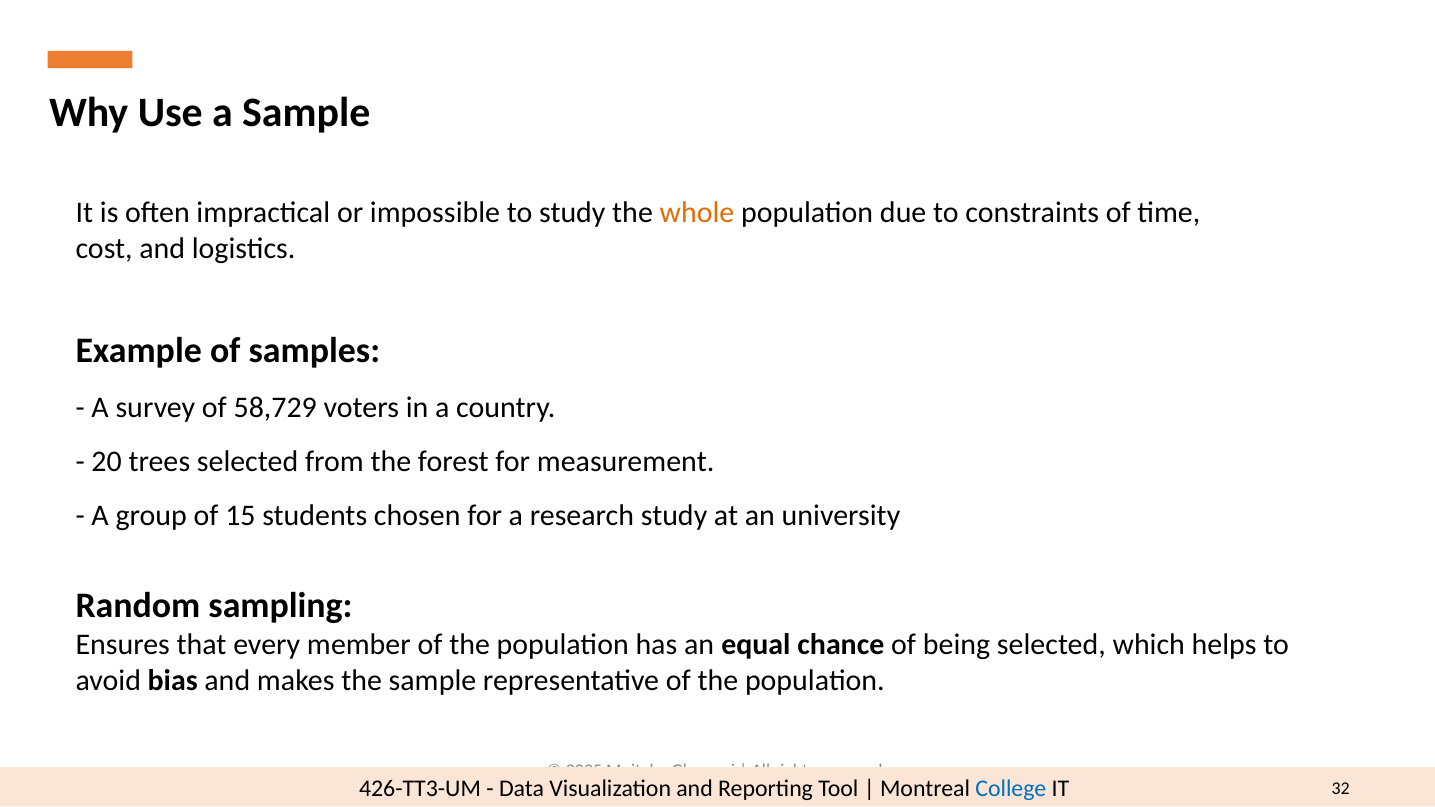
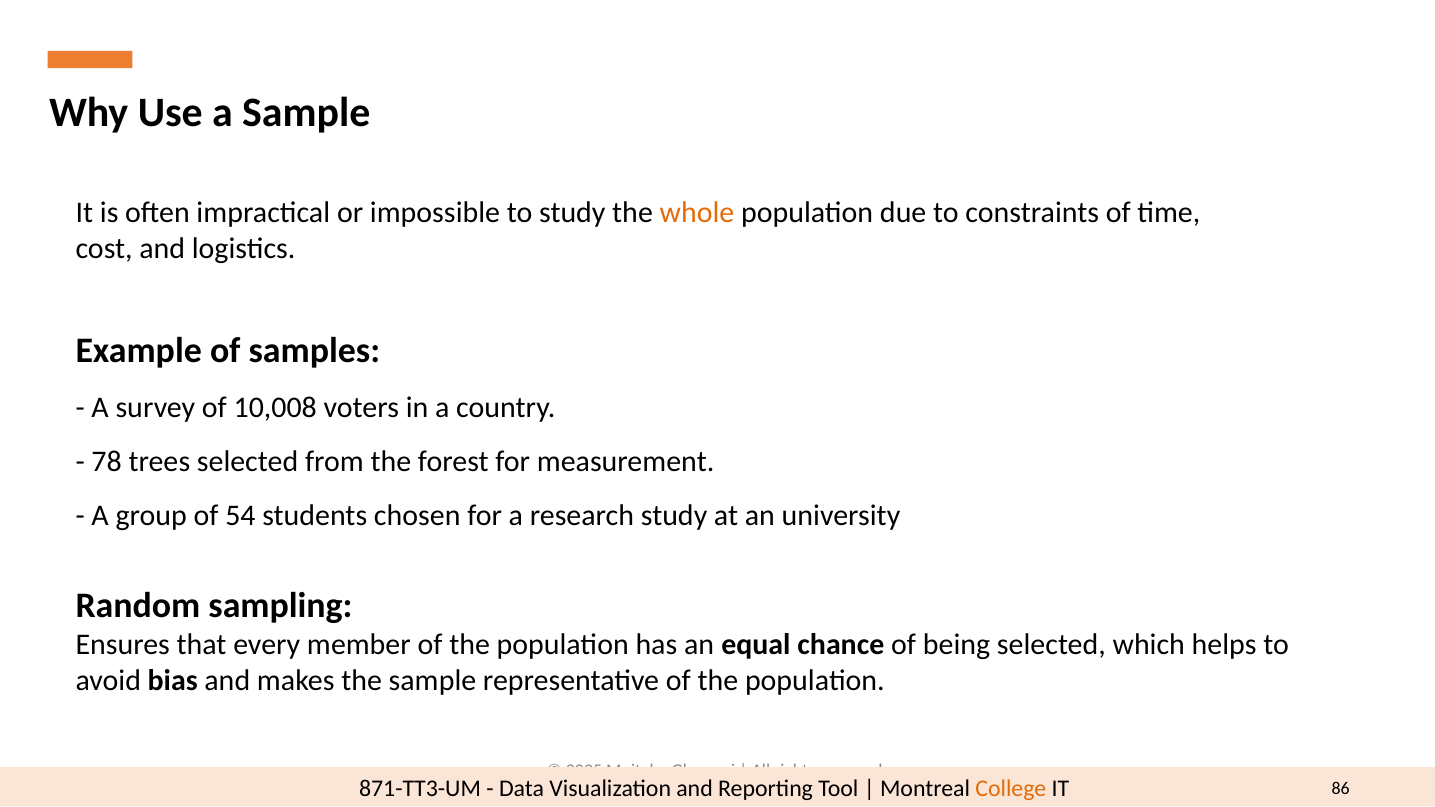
58,729: 58,729 -> 10,008 (275, 408)
20: 20 -> 78 (107, 462)
15: 15 -> 54 (240, 515)
426-TT3-UM: 426-TT3-UM -> 871-TT3-UM (420, 789)
College colour: blue -> orange (1011, 789)
32: 32 -> 86 (1341, 788)
